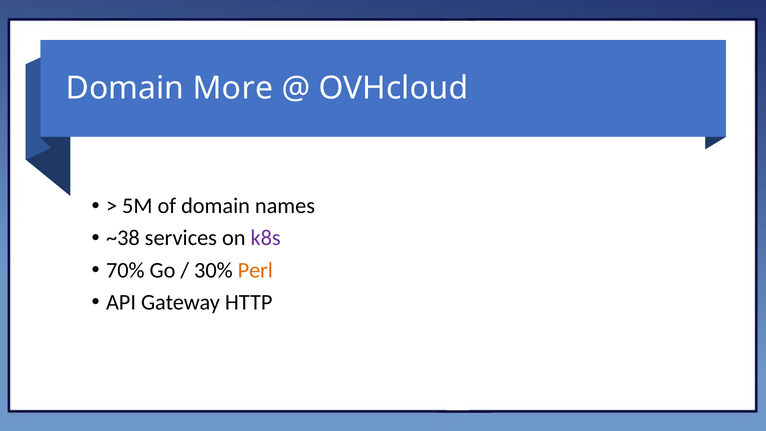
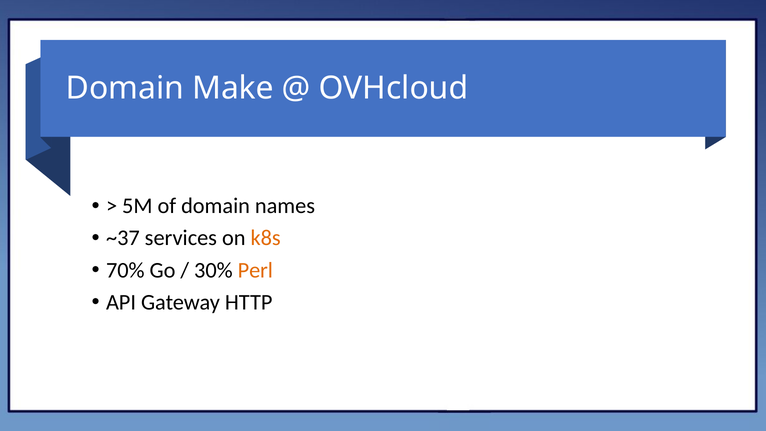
More: More -> Make (233, 88)
~38: ~38 -> ~37 (123, 238)
k8s colour: purple -> orange (266, 238)
